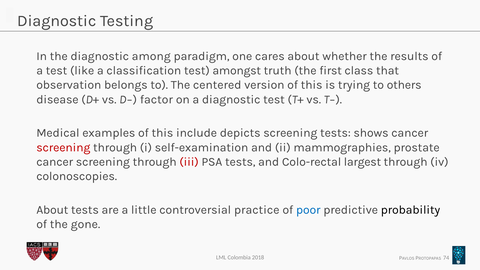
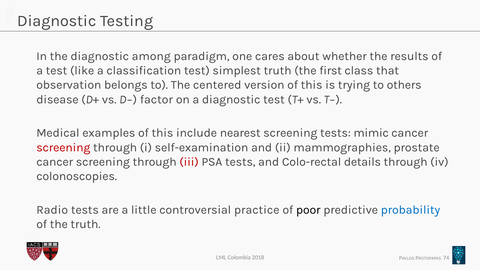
amongst: amongst -> simplest (237, 71)
depicts: depicts -> nearest (240, 133)
shows: shows -> mimic (371, 133)
largest: largest -> details (362, 162)
About: About -> Radio (52, 210)
poor colour: blue -> black (308, 210)
probability colour: black -> blue (410, 210)
the gone: gone -> truth (86, 224)
